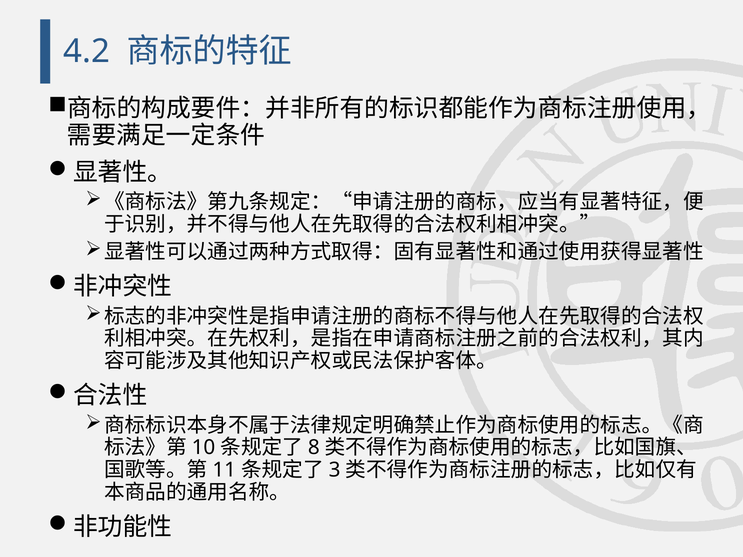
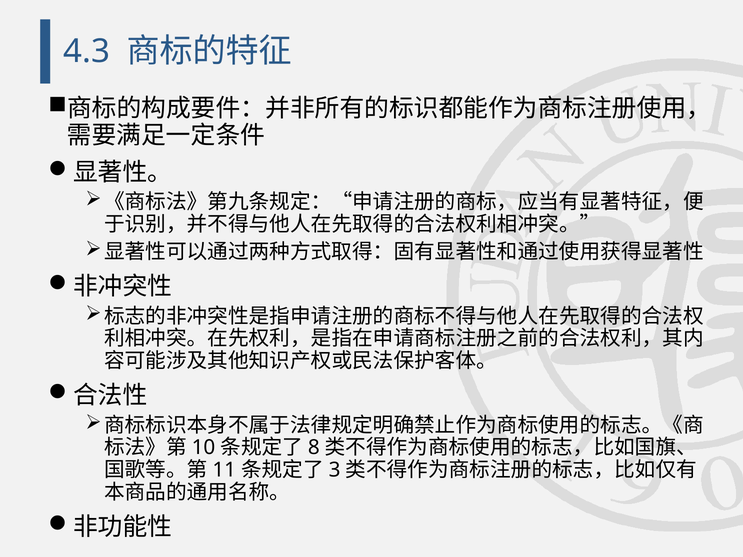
4.2: 4.2 -> 4.3 (87, 51)
